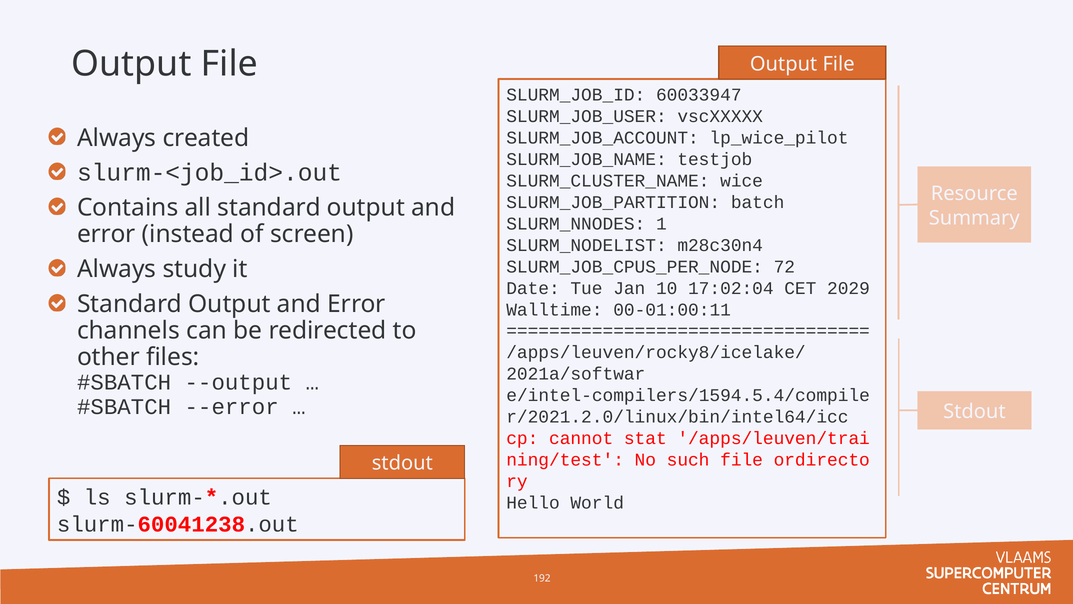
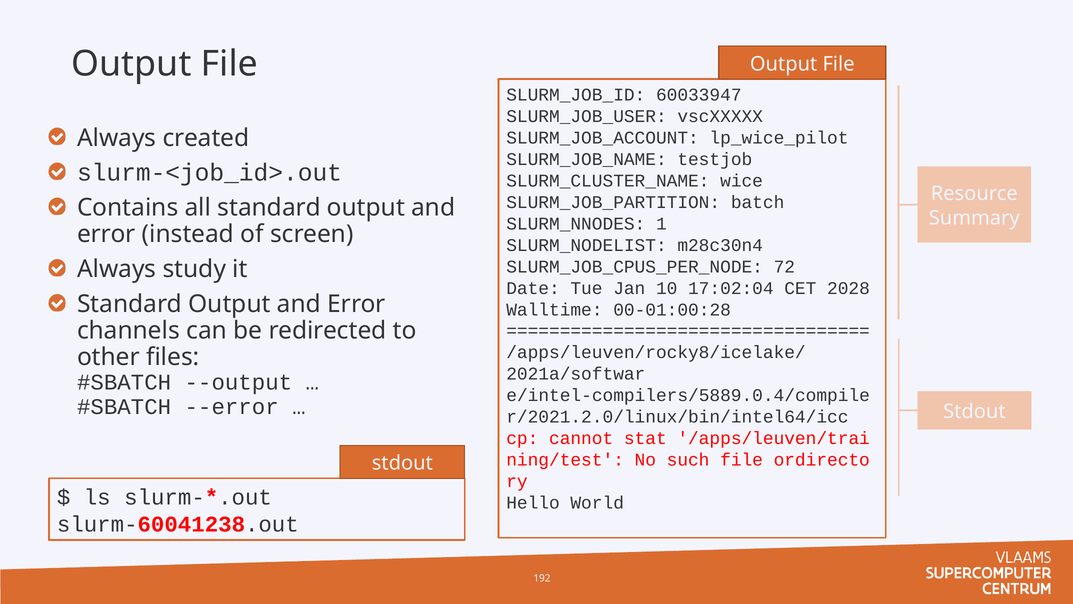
2029: 2029 -> 2028 (848, 288)
00-01:00:11: 00-01:00:11 -> 00-01:00:28 (672, 309)
e/intel-compilers/1594.5.4/compile: e/intel-compilers/1594.5.4/compile -> e/intel-compilers/5889.0.4/compile (688, 395)
